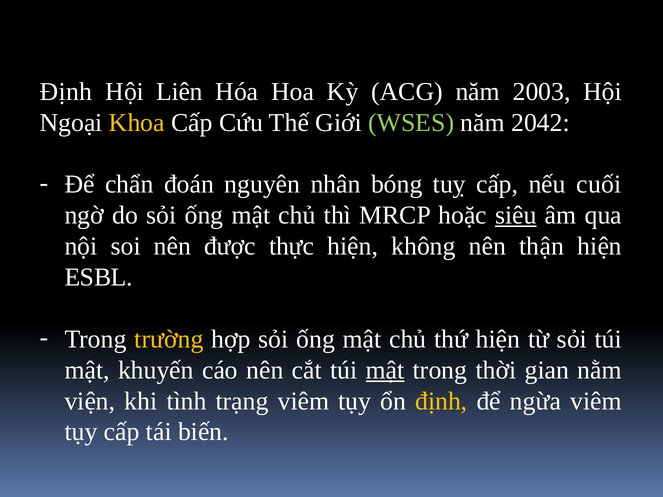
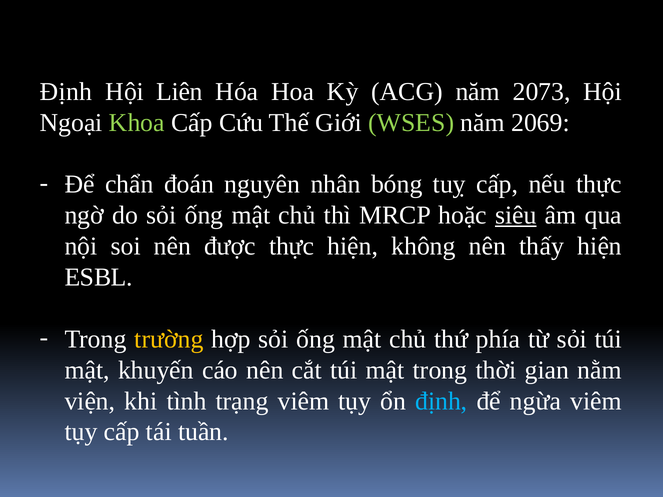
2003: 2003 -> 2073 (542, 92)
Khoa colour: yellow -> light green (137, 123)
2042: 2042 -> 2069 (541, 123)
nếu cuối: cuối -> thực (599, 185)
thận: thận -> thấy (542, 246)
thứ hiện: hiện -> phía (498, 339)
mật underline: present -> none (385, 370)
định colour: yellow -> light blue (441, 401)
biến: biến -> tuần (203, 432)
